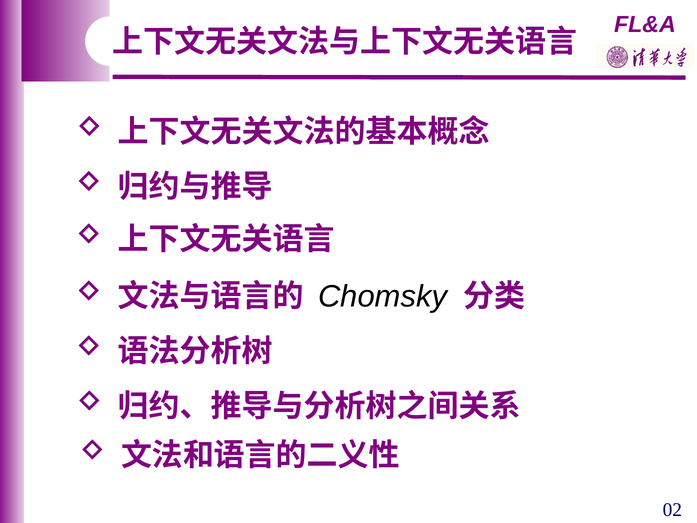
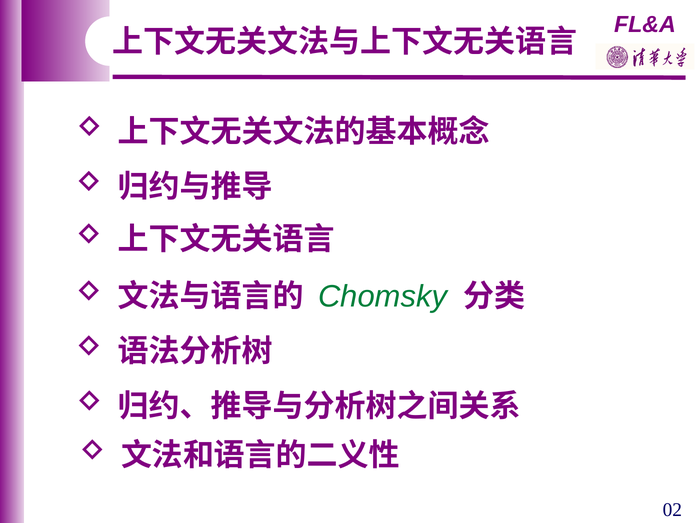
Chomsky colour: black -> green (383, 296)
